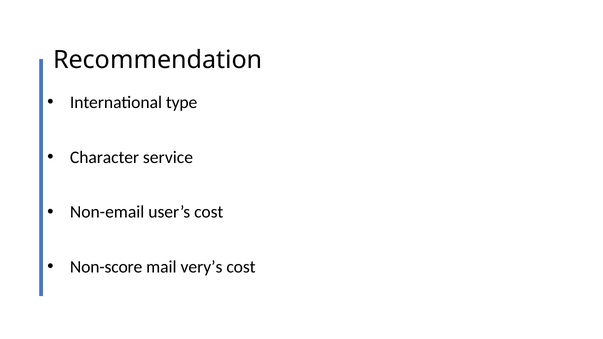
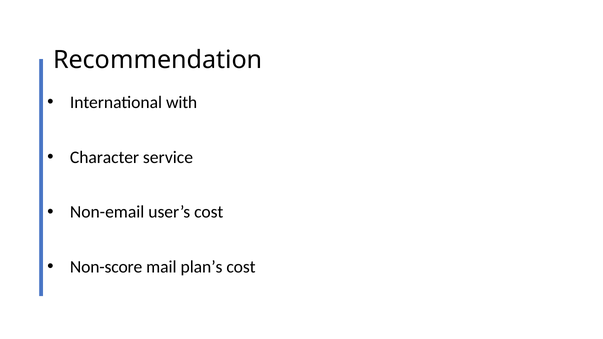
type: type -> with (182, 103)
very’s: very’s -> plan’s (202, 267)
